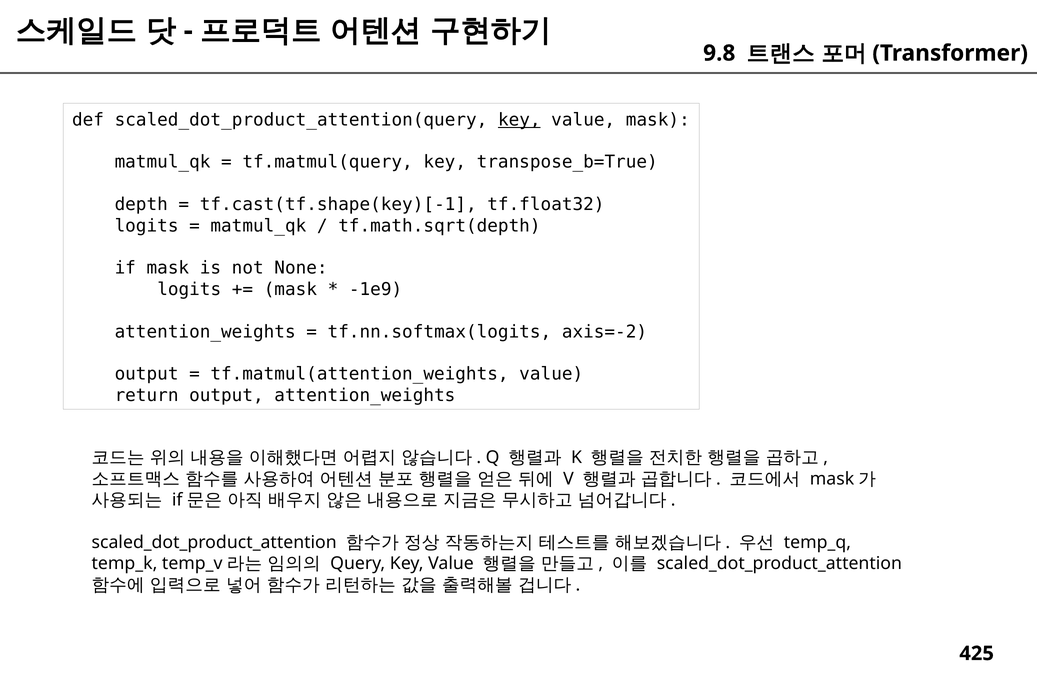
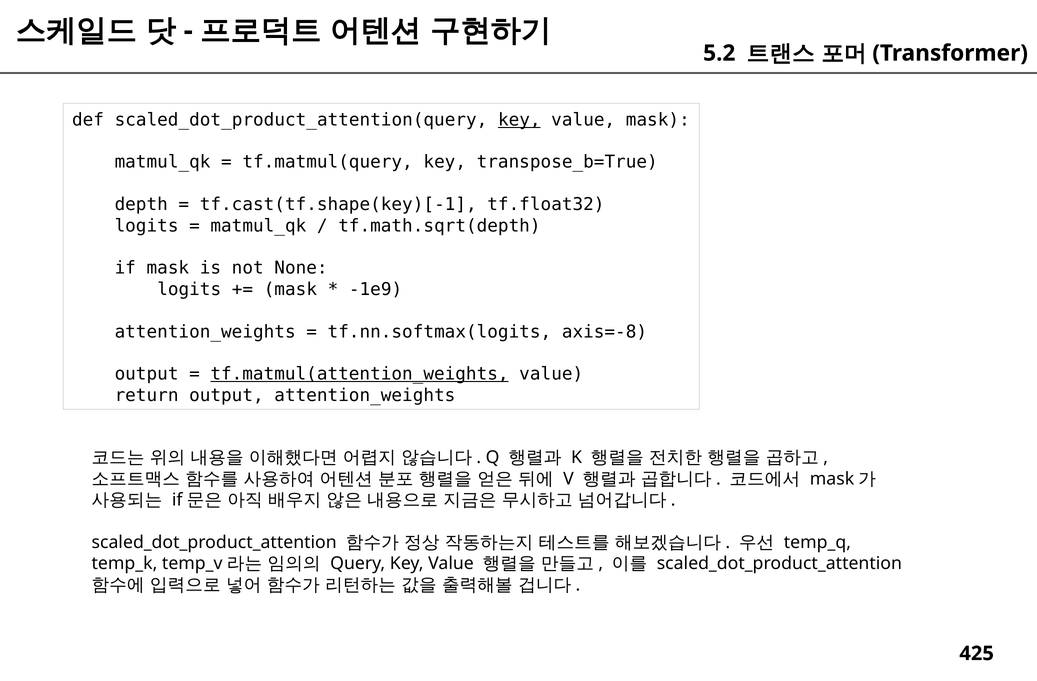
9.8: 9.8 -> 5.2 (719, 53)
axis=-2: axis=-2 -> axis=-8 (604, 332)
tf.matmul(attention_weights underline: none -> present (359, 374)
